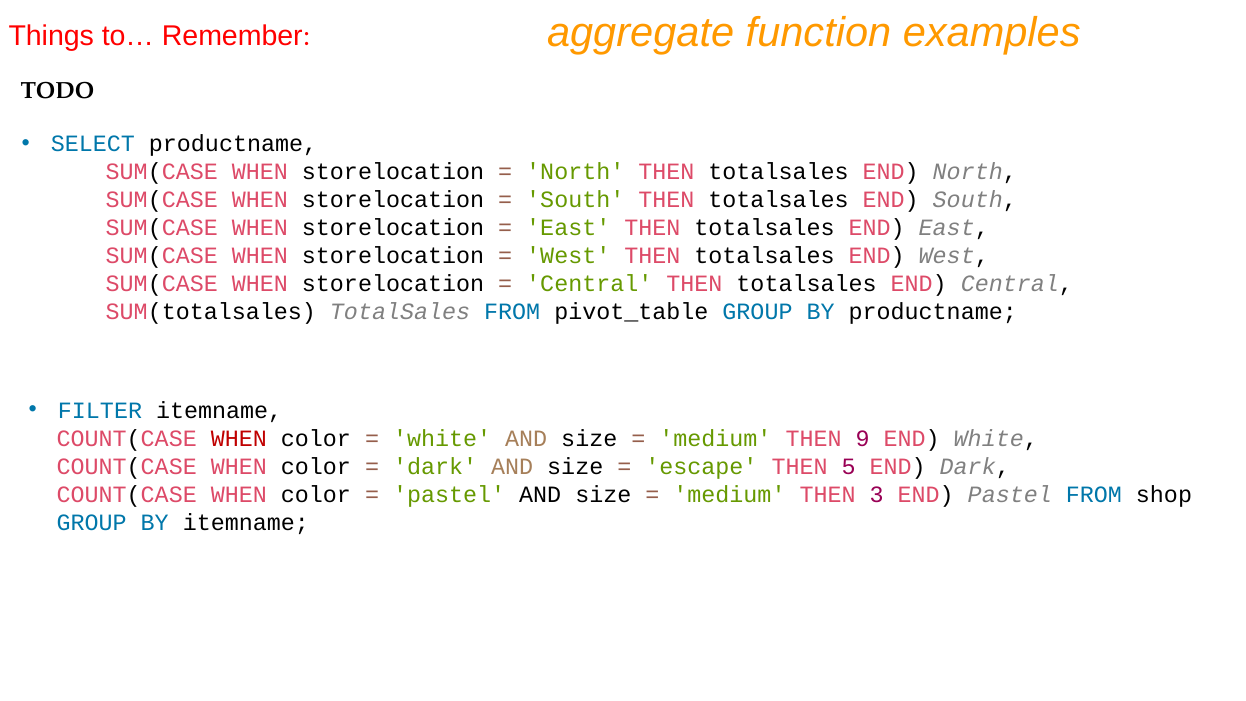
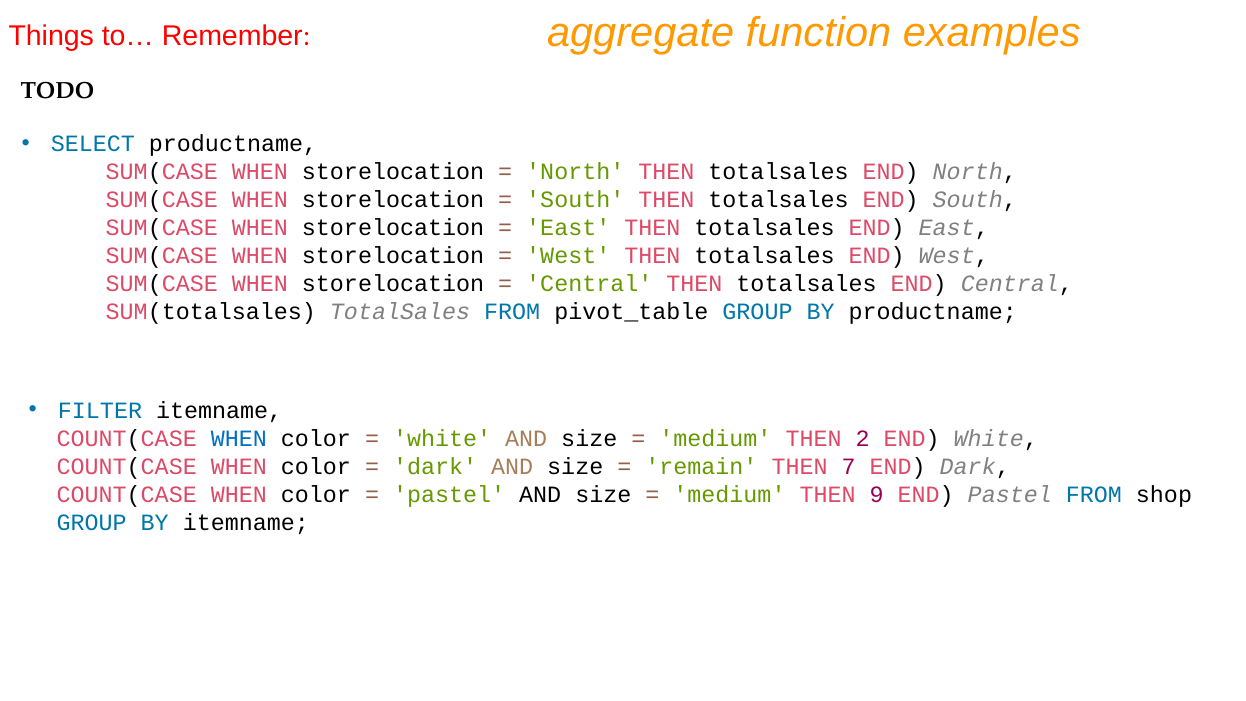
WHEN colour: red -> blue (239, 438)
9: 9 -> 2 (863, 438)
escape: escape -> remain (701, 466)
5: 5 -> 7 (849, 466)
3: 3 -> 9 (877, 495)
